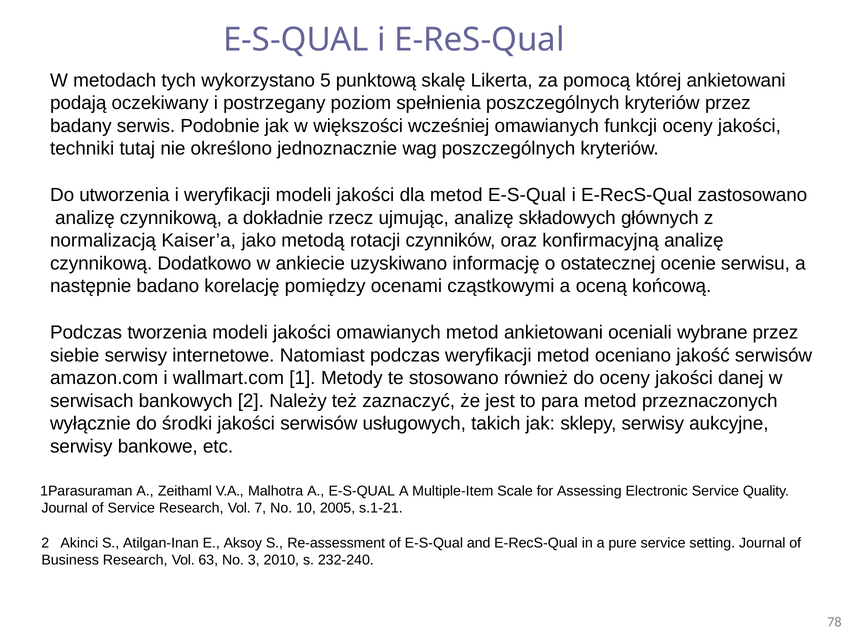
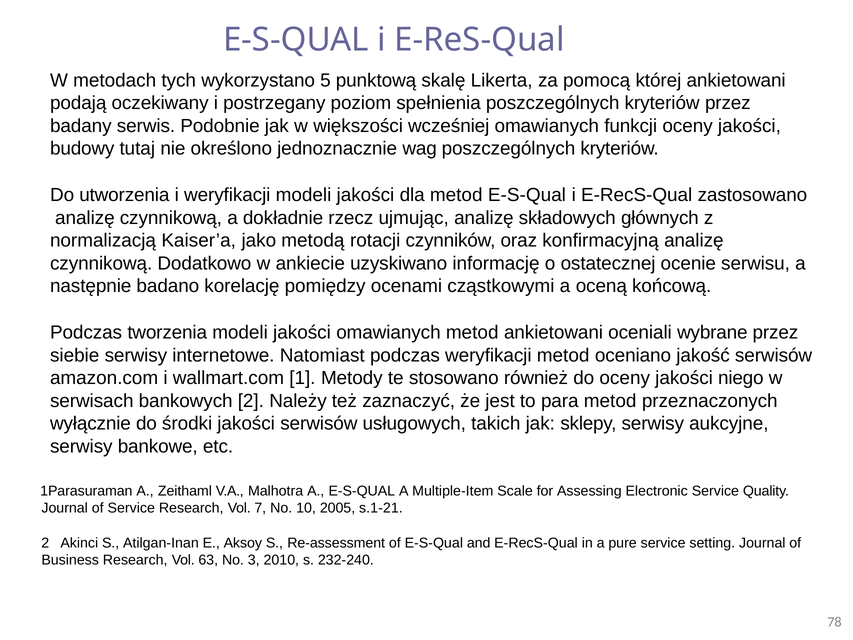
techniki: techniki -> budowy (82, 149)
danej: danej -> niego (741, 378)
